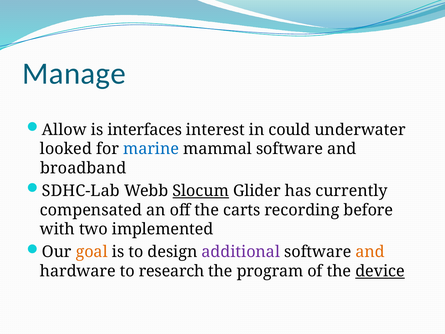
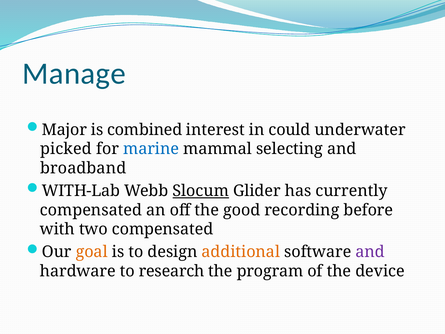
Allow: Allow -> Major (64, 130)
interfaces: interfaces -> combined (145, 130)
looked: looked -> picked (66, 149)
mammal software: software -> selecting (290, 149)
SDHC-Lab: SDHC-Lab -> WITH-Lab (81, 191)
carts: carts -> good (242, 210)
two implemented: implemented -> compensated (163, 229)
additional colour: purple -> orange (241, 252)
and colour: orange -> purple (370, 252)
device underline: present -> none (380, 271)
